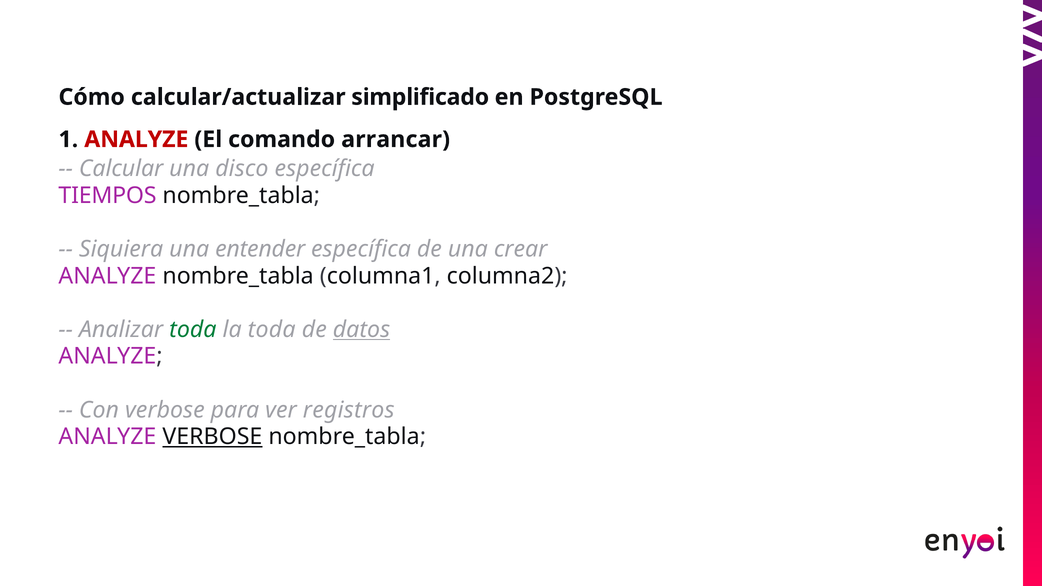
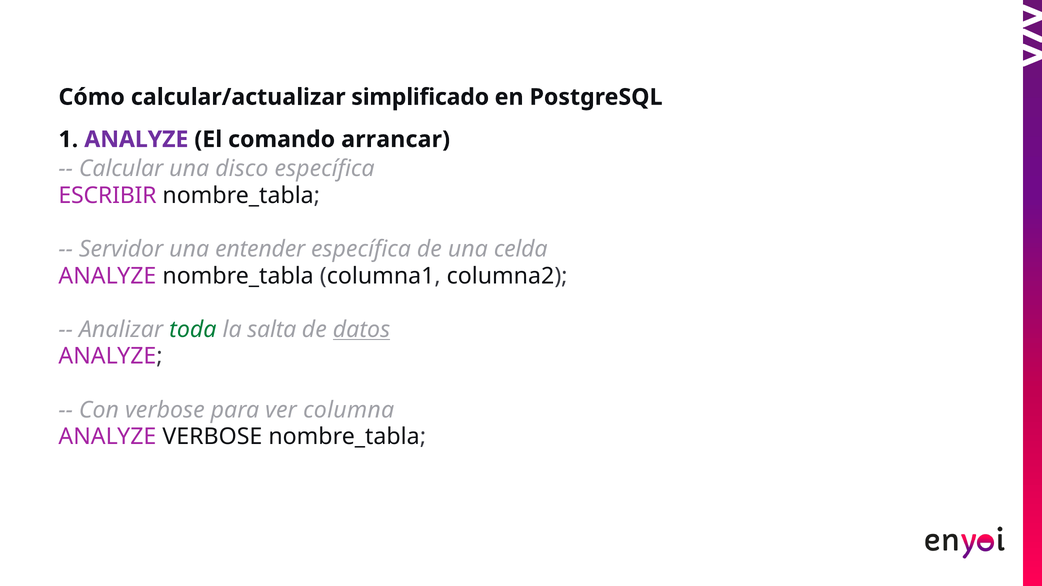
ANALYZE colour: red -> purple (136, 139)
TIEMPOS: TIEMPOS -> ESCRIBIR (108, 196)
Siquiera: Siquiera -> Servidor (121, 249)
crear: crear -> celda (521, 249)
la toda: toda -> salta (272, 330)
registros: registros -> columna (349, 410)
VERBOSE underline: present -> none (212, 437)
